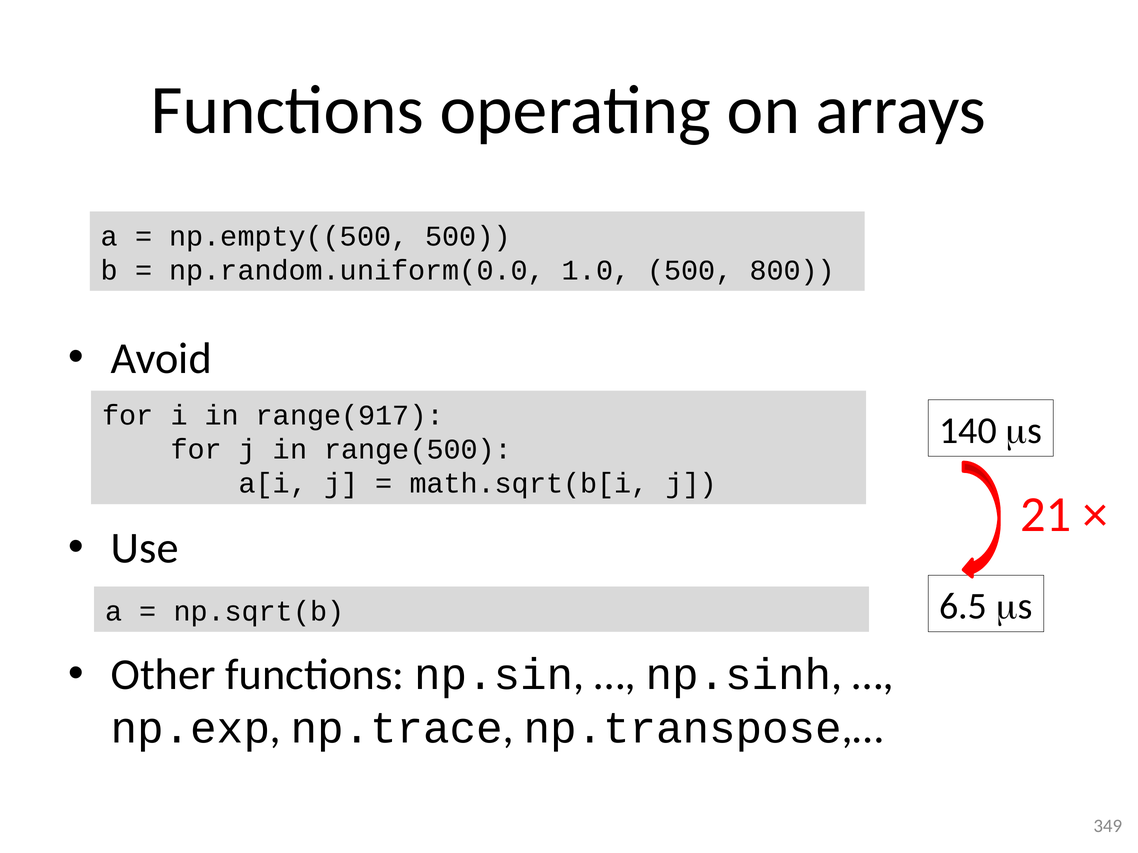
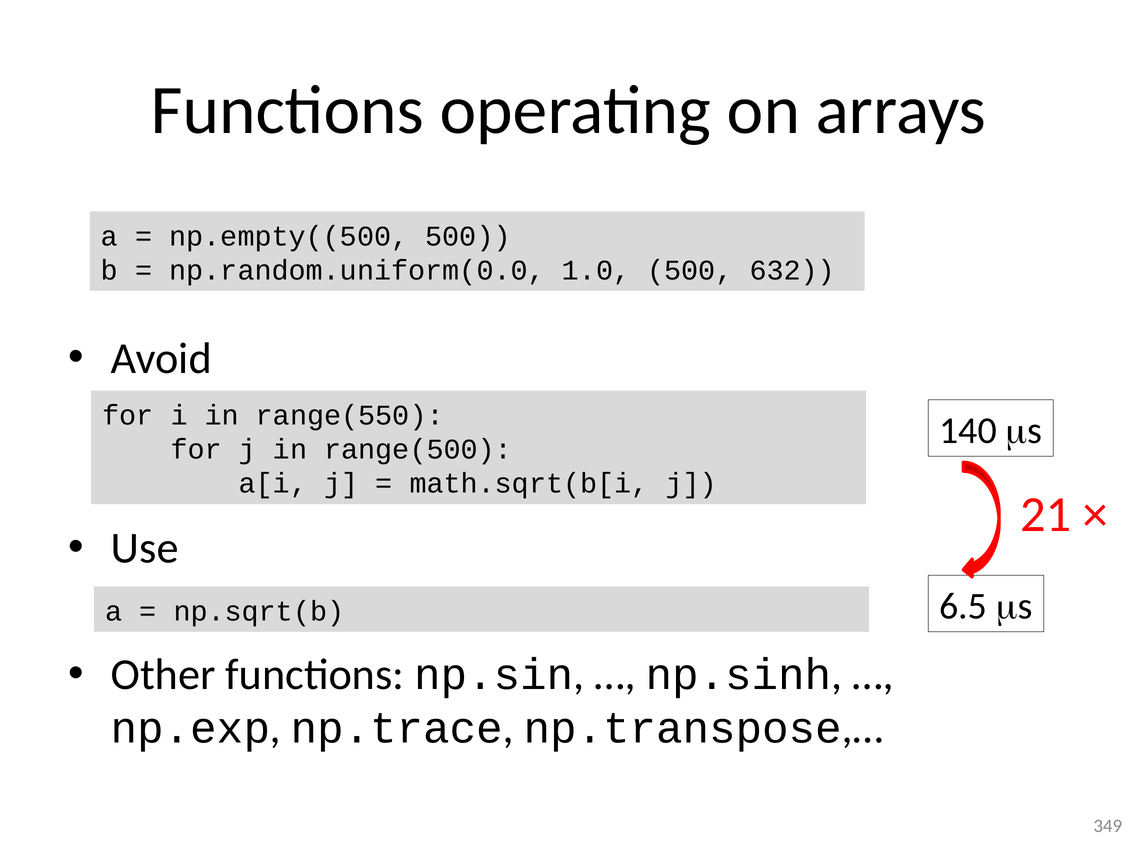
800: 800 -> 632 (792, 270)
range(917: range(917 -> range(550 (350, 416)
